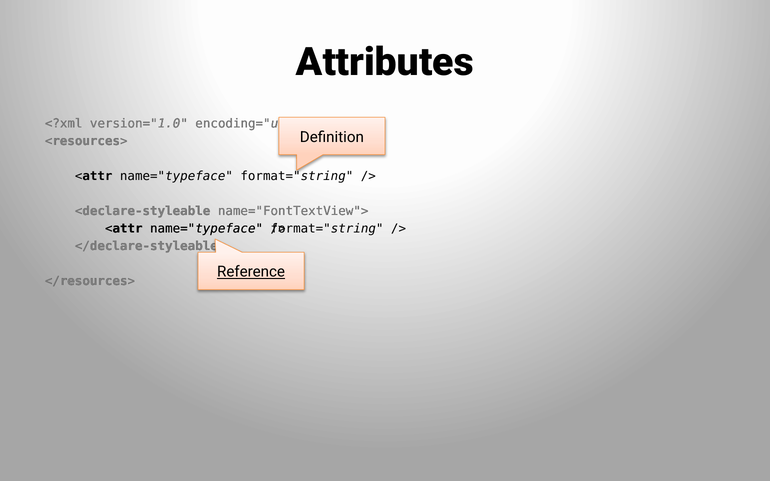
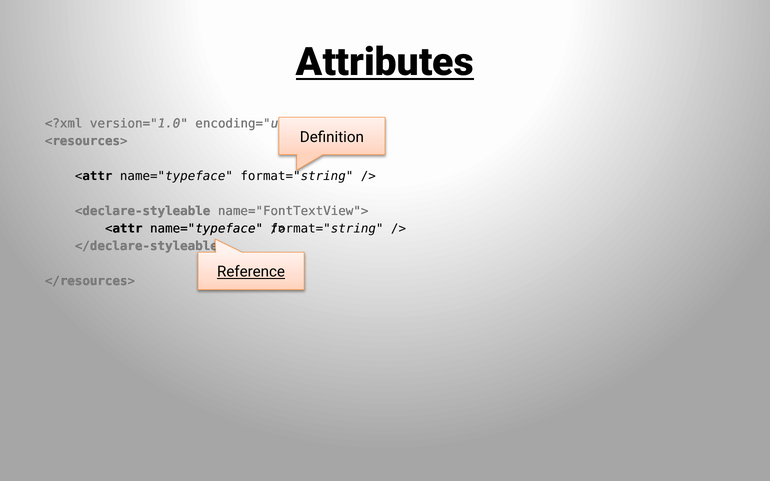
Attributes underline: none -> present (385, 62)
